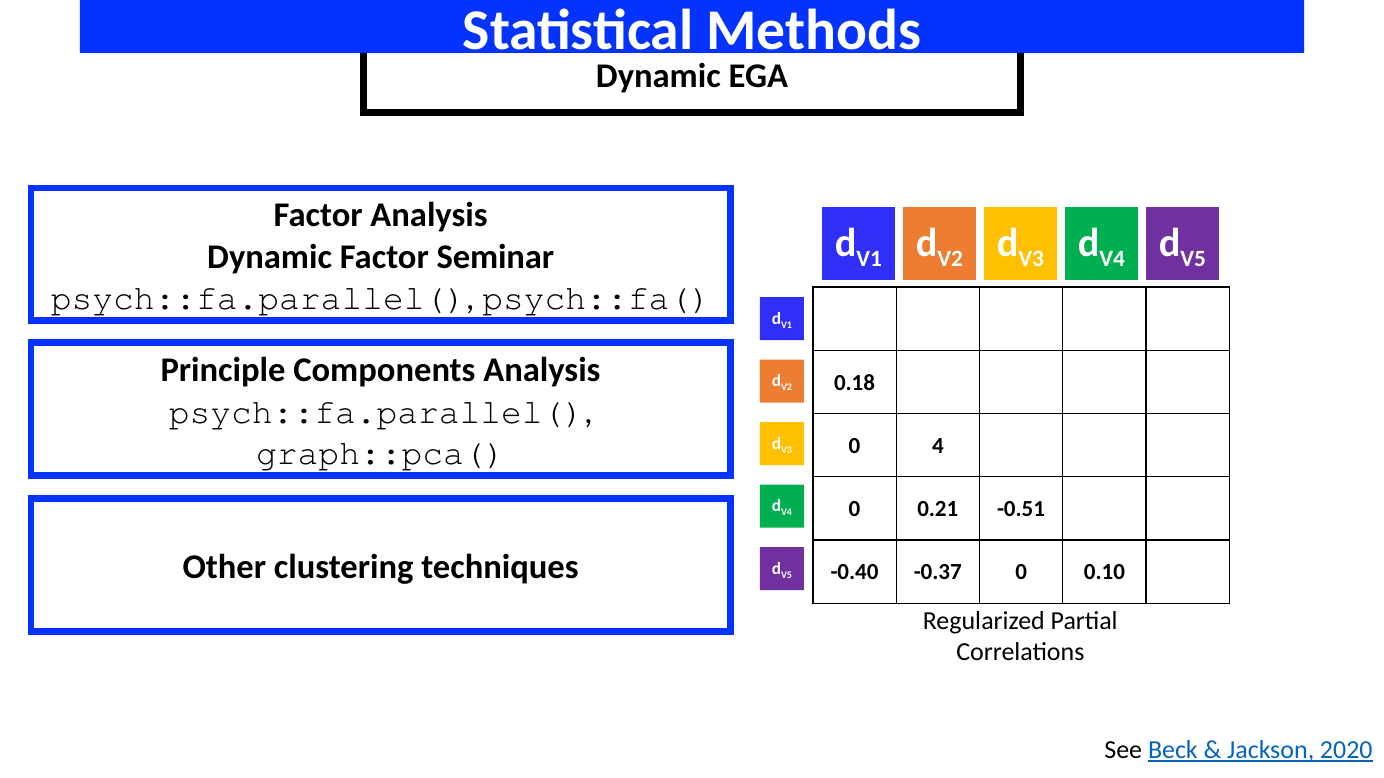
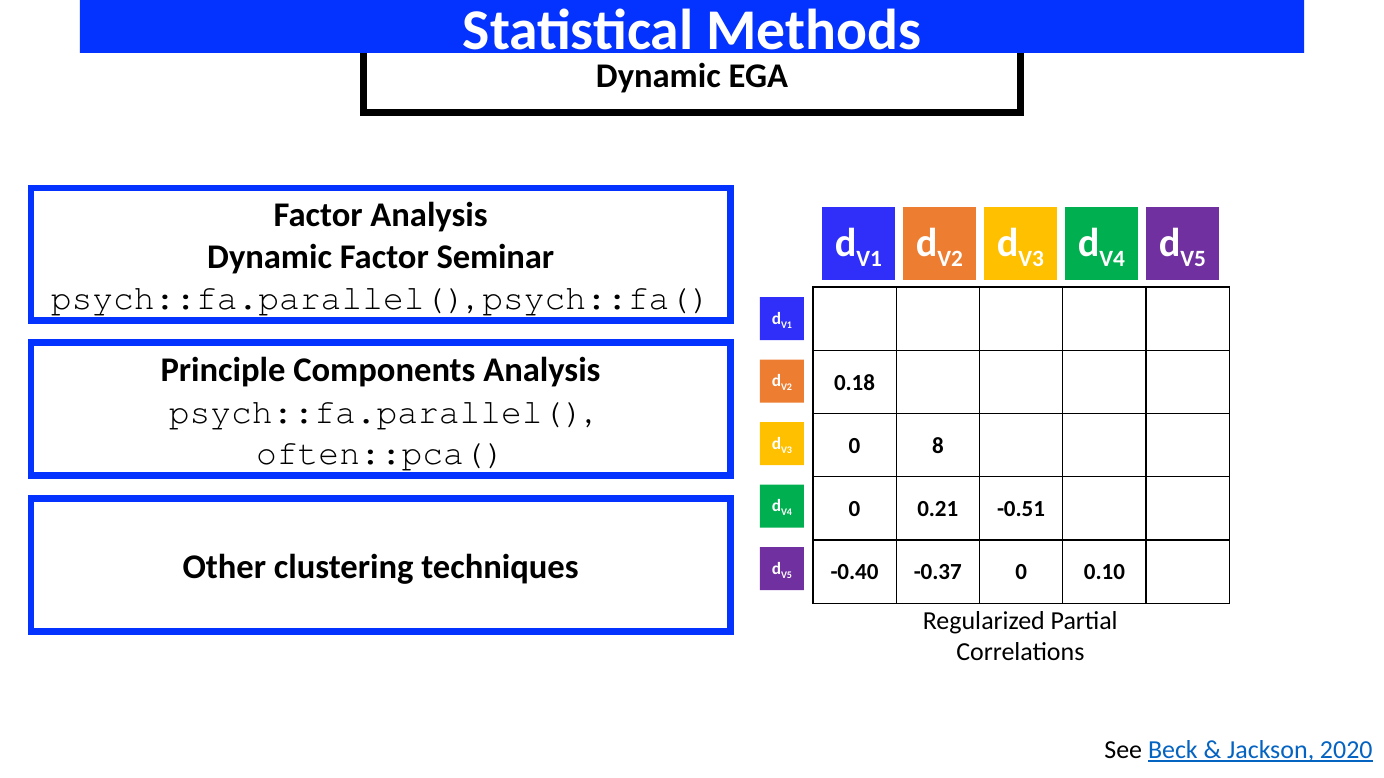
4: 4 -> 8 (938, 446)
graph::pca(: graph::pca( -> often::pca( (381, 453)
